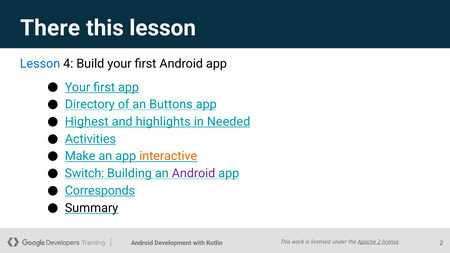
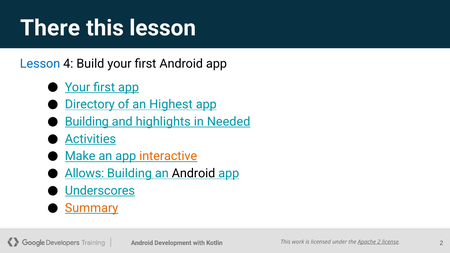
Buttons: Buttons -> Highest (171, 105)
Highest: Highest -> Building (87, 122)
Switch: Switch -> Allows (84, 174)
Android colour: purple -> black (194, 174)
Corresponds: Corresponds -> Underscores (100, 191)
Summary colour: black -> orange (92, 208)
